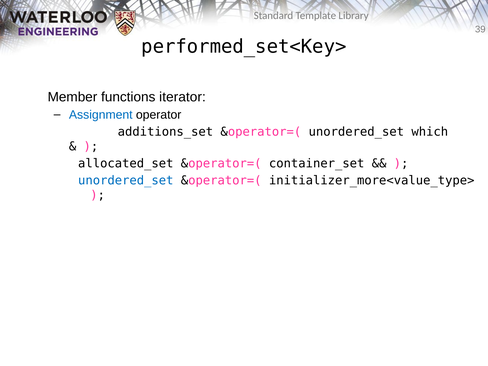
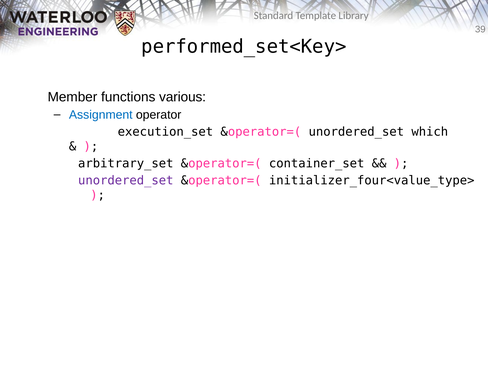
iterator: iterator -> various (183, 97)
additions_set: additions_set -> execution_set (165, 132)
allocated_set: allocated_set -> arbitrary_set (126, 164)
unordered_set colour: blue -> purple (126, 181)
initializer_more<value_type>: initializer_more<value_type> -> initializer_four<value_type> (372, 181)
